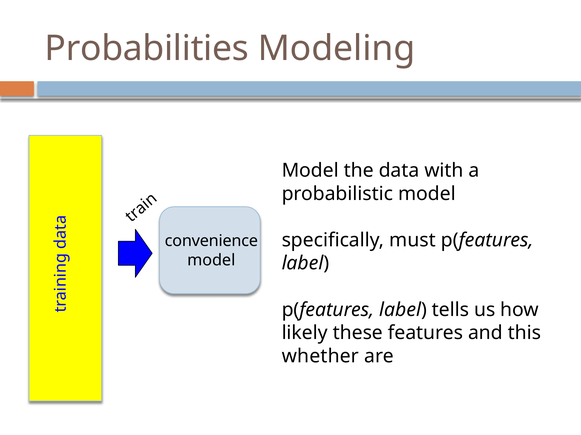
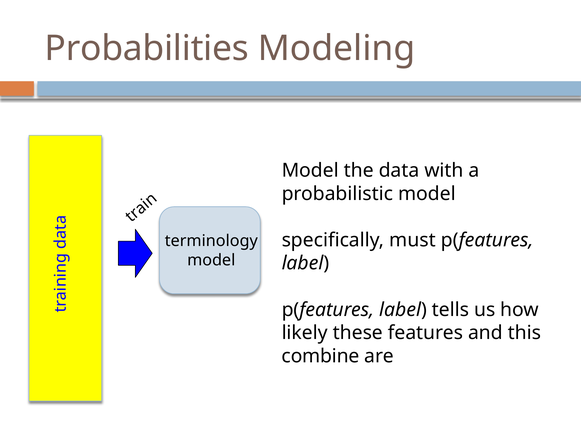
convenience: convenience -> terminology (211, 241)
whether: whether -> combine (321, 357)
